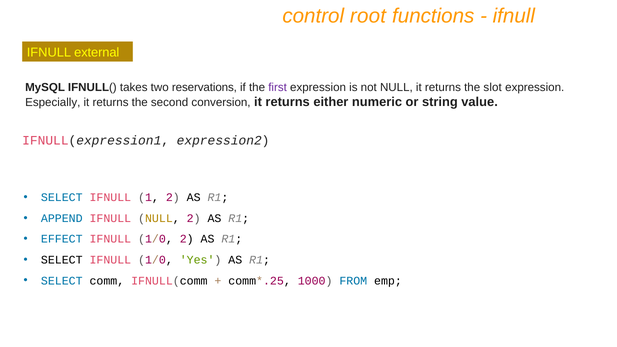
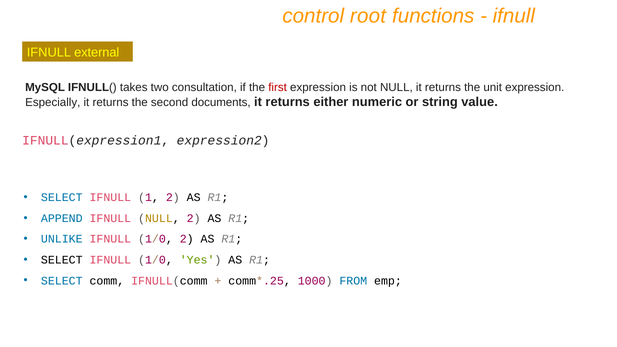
reservations: reservations -> consultation (204, 87)
first colour: purple -> red (278, 87)
slot: slot -> unit (493, 87)
conversion: conversion -> documents (221, 103)
EFFECT: EFFECT -> UNLIKE (62, 239)
